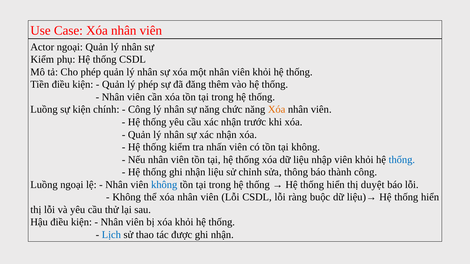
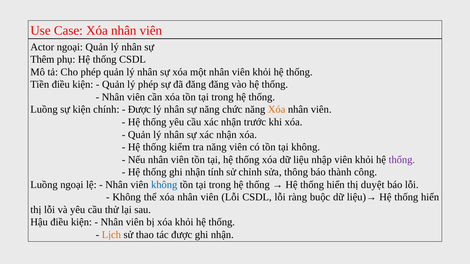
Kiểm: Kiểm -> Thêm (42, 60)
đăng thêm: thêm -> đăng (219, 85)
Công: Công -> Được (139, 110)
tra nhấn: nhấn -> năng (216, 147)
thống colour: blue -> purple (402, 160)
nhận liệu: liệu -> tính (216, 172)
Lịch colour: blue -> orange (111, 235)
